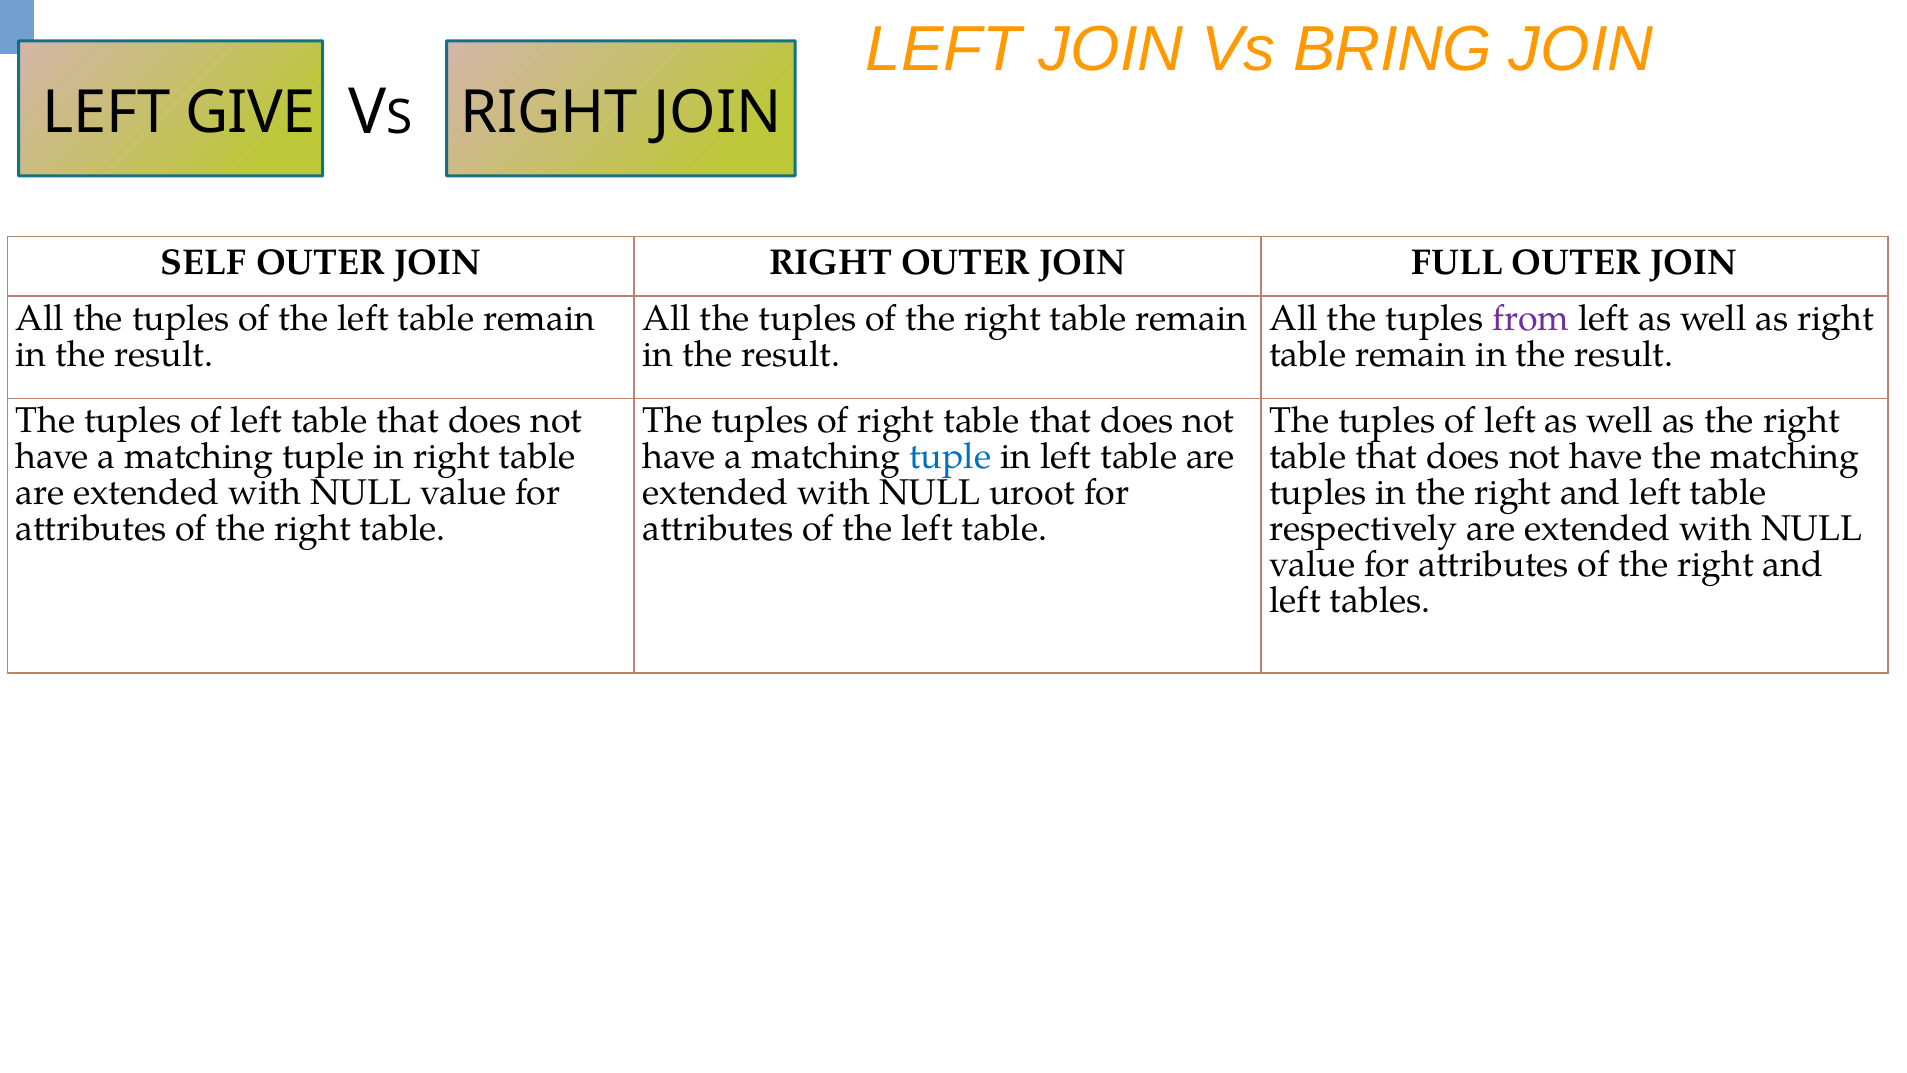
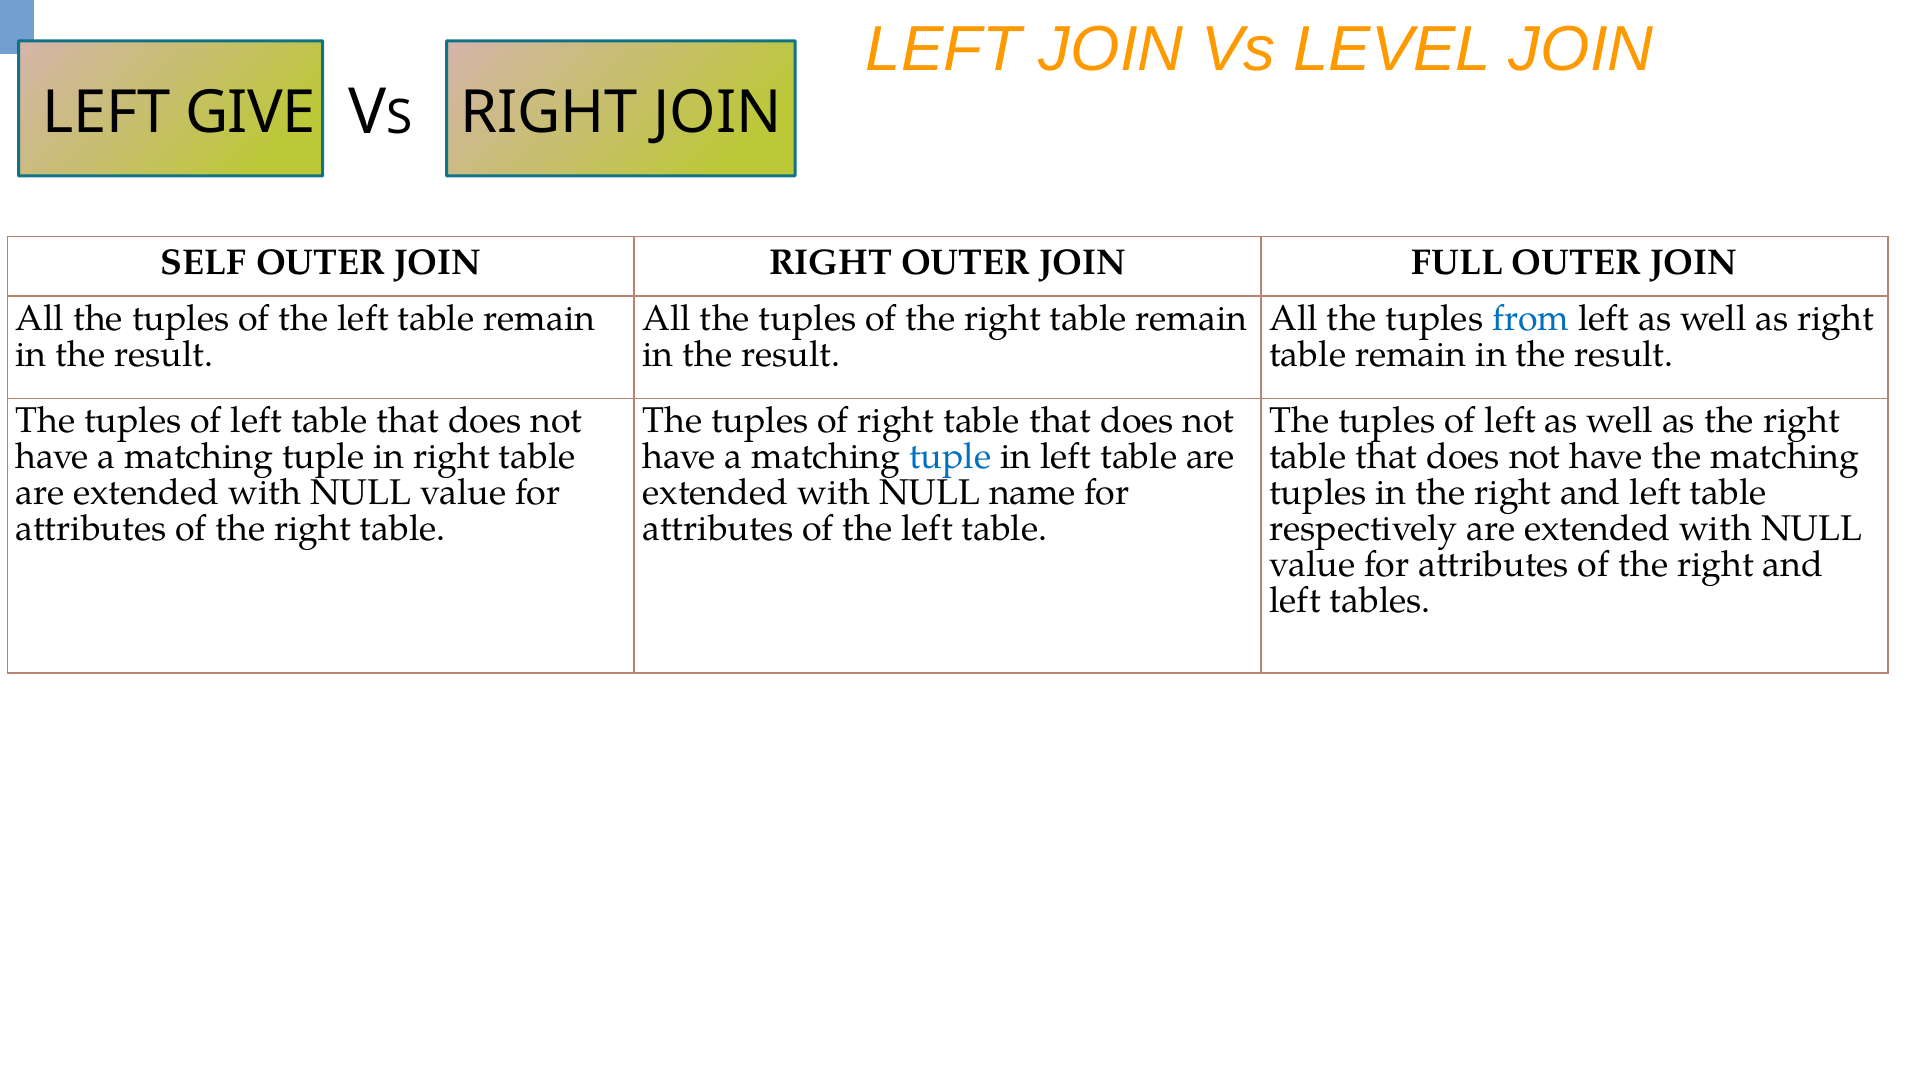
BRING: BRING -> LEVEL (1392, 50)
from colour: purple -> blue (1531, 318)
uroot: uroot -> name (1033, 493)
